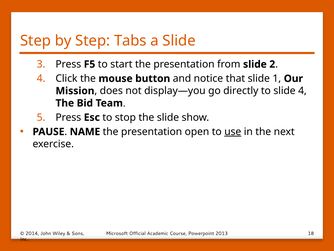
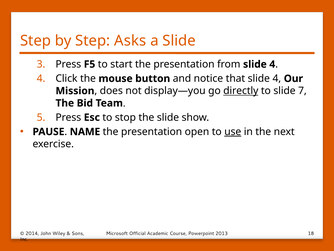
Tabs: Tabs -> Asks (130, 41)
from slide 2: 2 -> 4 (272, 64)
that slide 1: 1 -> 4 (277, 78)
directly underline: none -> present (241, 91)
slide 4: 4 -> 7 (302, 91)
